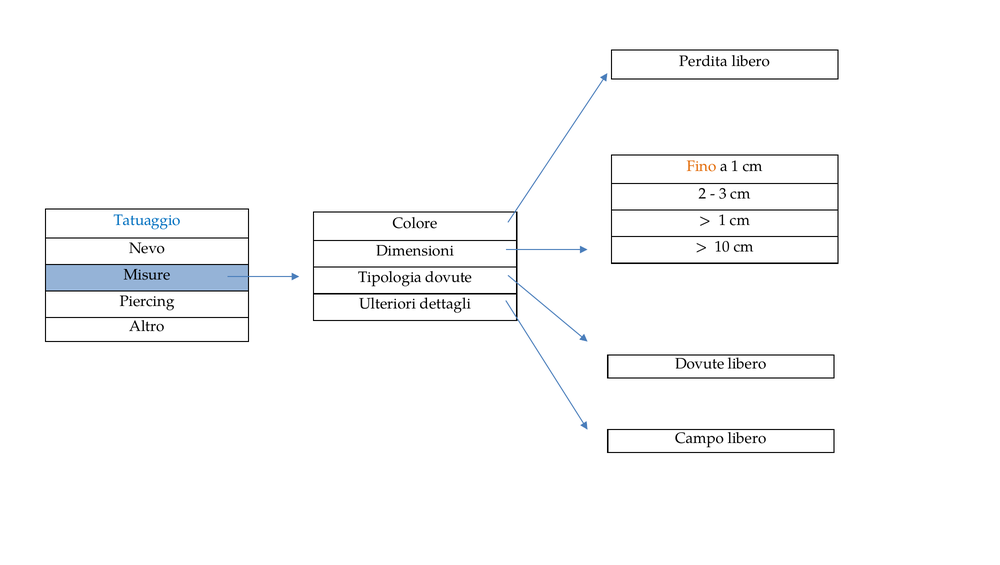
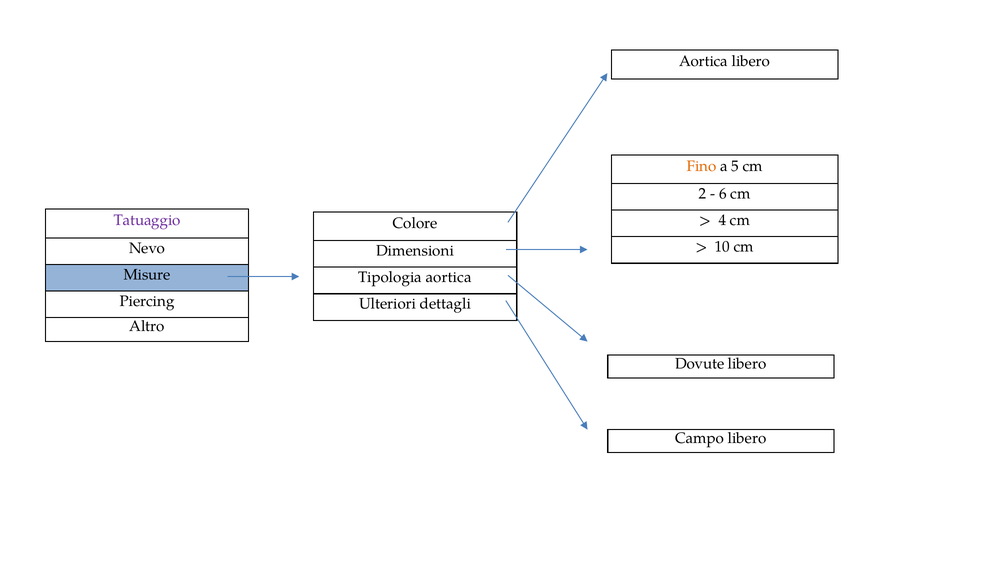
Perdita: Perdita -> Aortica (704, 61)
a 1: 1 -> 5 (735, 166)
3: 3 -> 6 (723, 194)
1: 1 -> 4 (722, 220)
Tatuaggio colour: blue -> purple (147, 220)
Tipologia dovute: dovute -> aortica (449, 277)
